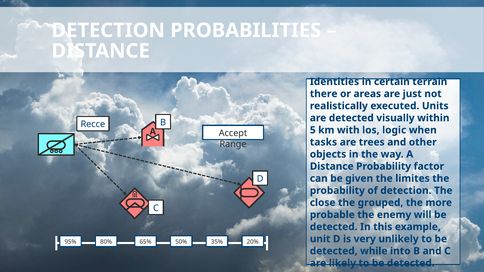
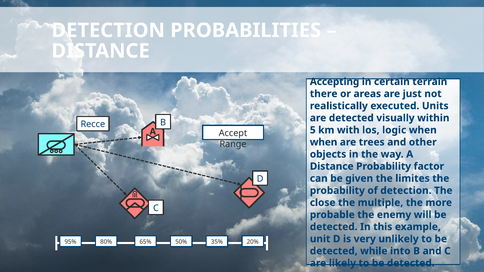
Identities: Identities -> Accepting (335, 82)
tasks: tasks -> when (324, 142)
grouped: grouped -> multiple (380, 203)
